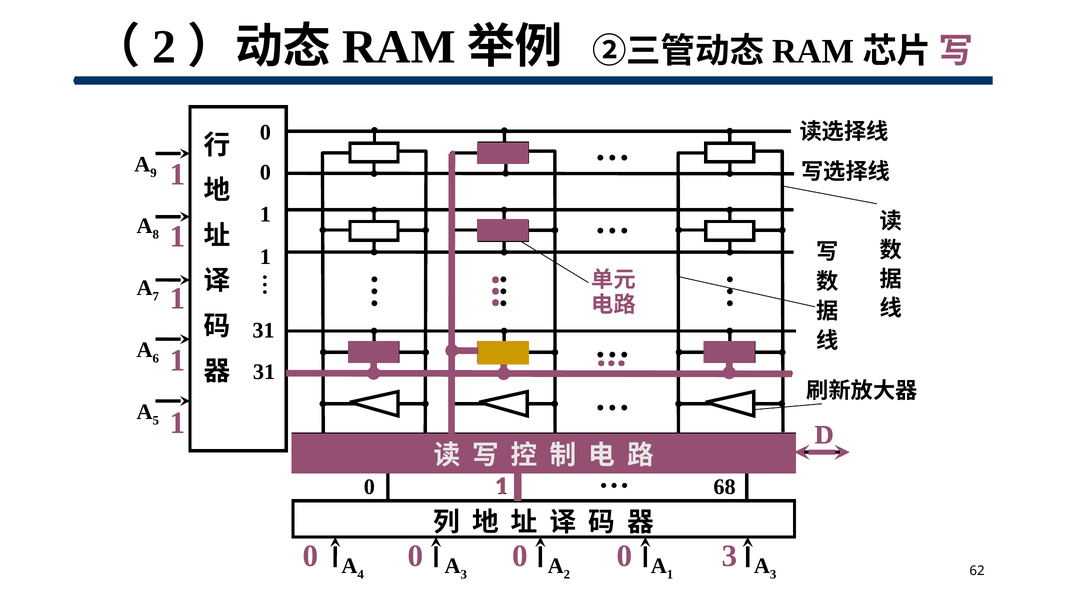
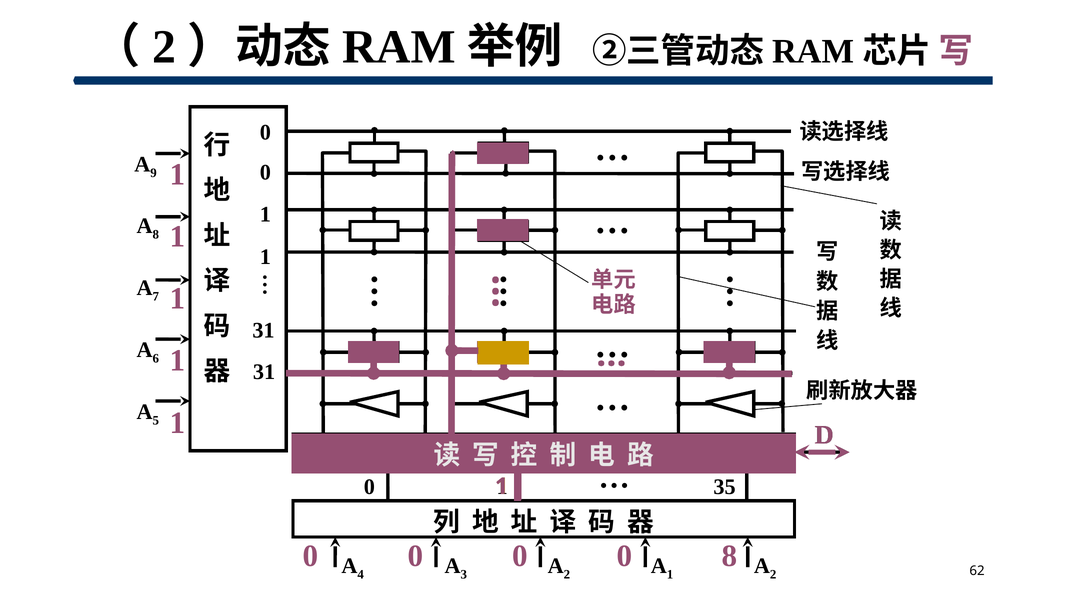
68: 68 -> 35 (725, 487)
0 3: 3 -> 8 (730, 556)
3: 3 -> 2 (773, 575)
